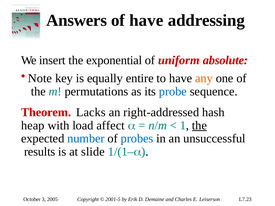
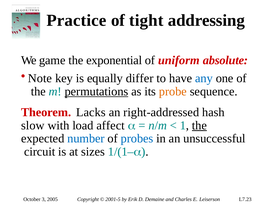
Answers: Answers -> Practice (76, 20)
of have: have -> tight (146, 20)
insert: insert -> game (52, 60)
entire: entire -> differ (140, 78)
any colour: orange -> blue (204, 78)
permutations underline: none -> present (96, 92)
probe colour: blue -> orange (173, 92)
heap: heap -> slow (33, 126)
results: results -> circuit (40, 152)
slide: slide -> sizes (93, 152)
